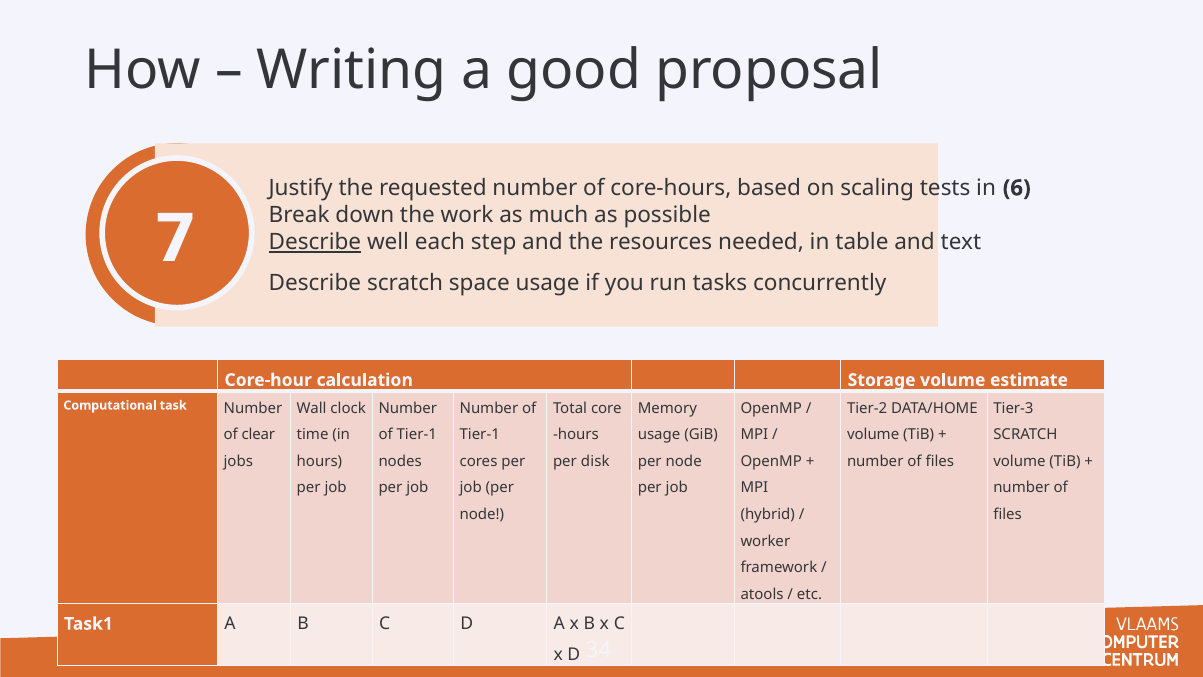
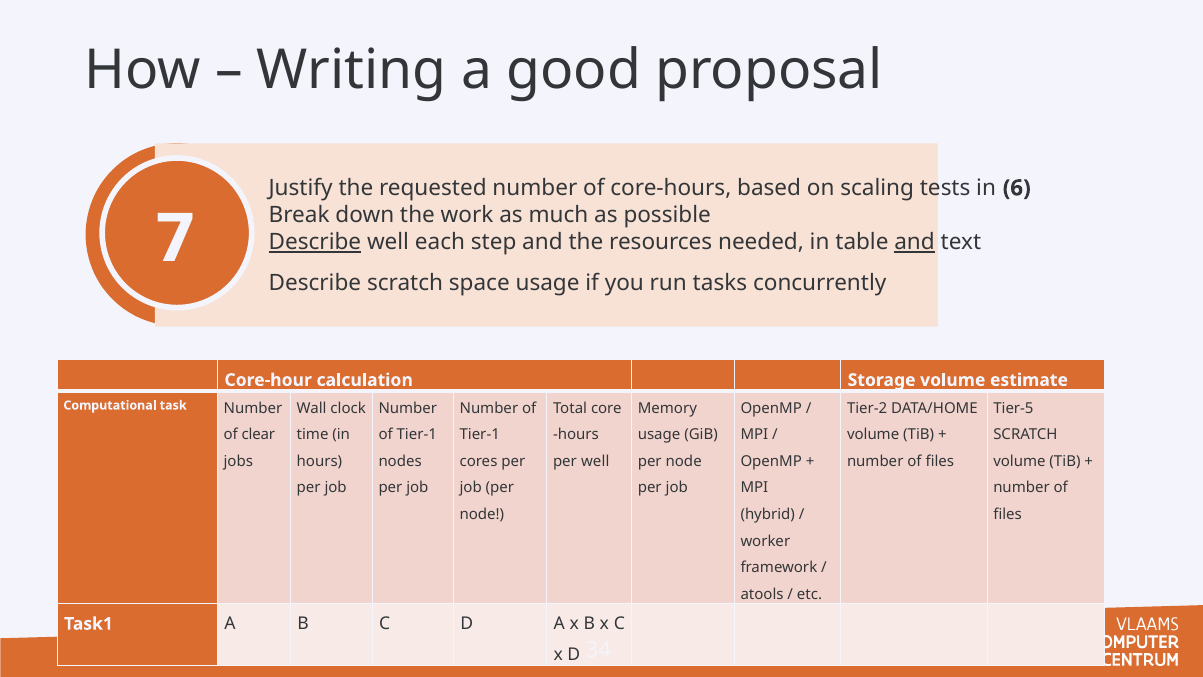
and underline: none -> present (915, 242)
Tier-3: Tier-3 -> Tier-5 (1013, 408)
per disk: disk -> well (595, 461)
